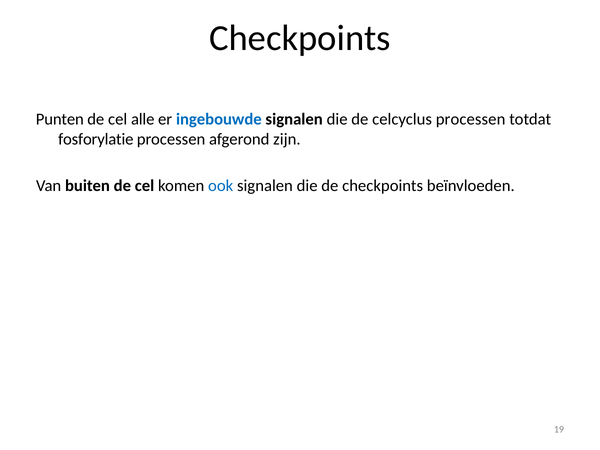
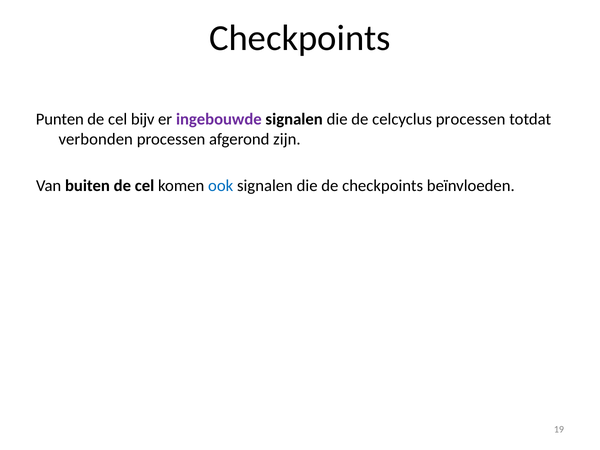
alle: alle -> bijv (143, 119)
ingebouwde colour: blue -> purple (219, 119)
fosforylatie: fosforylatie -> verbonden (96, 139)
